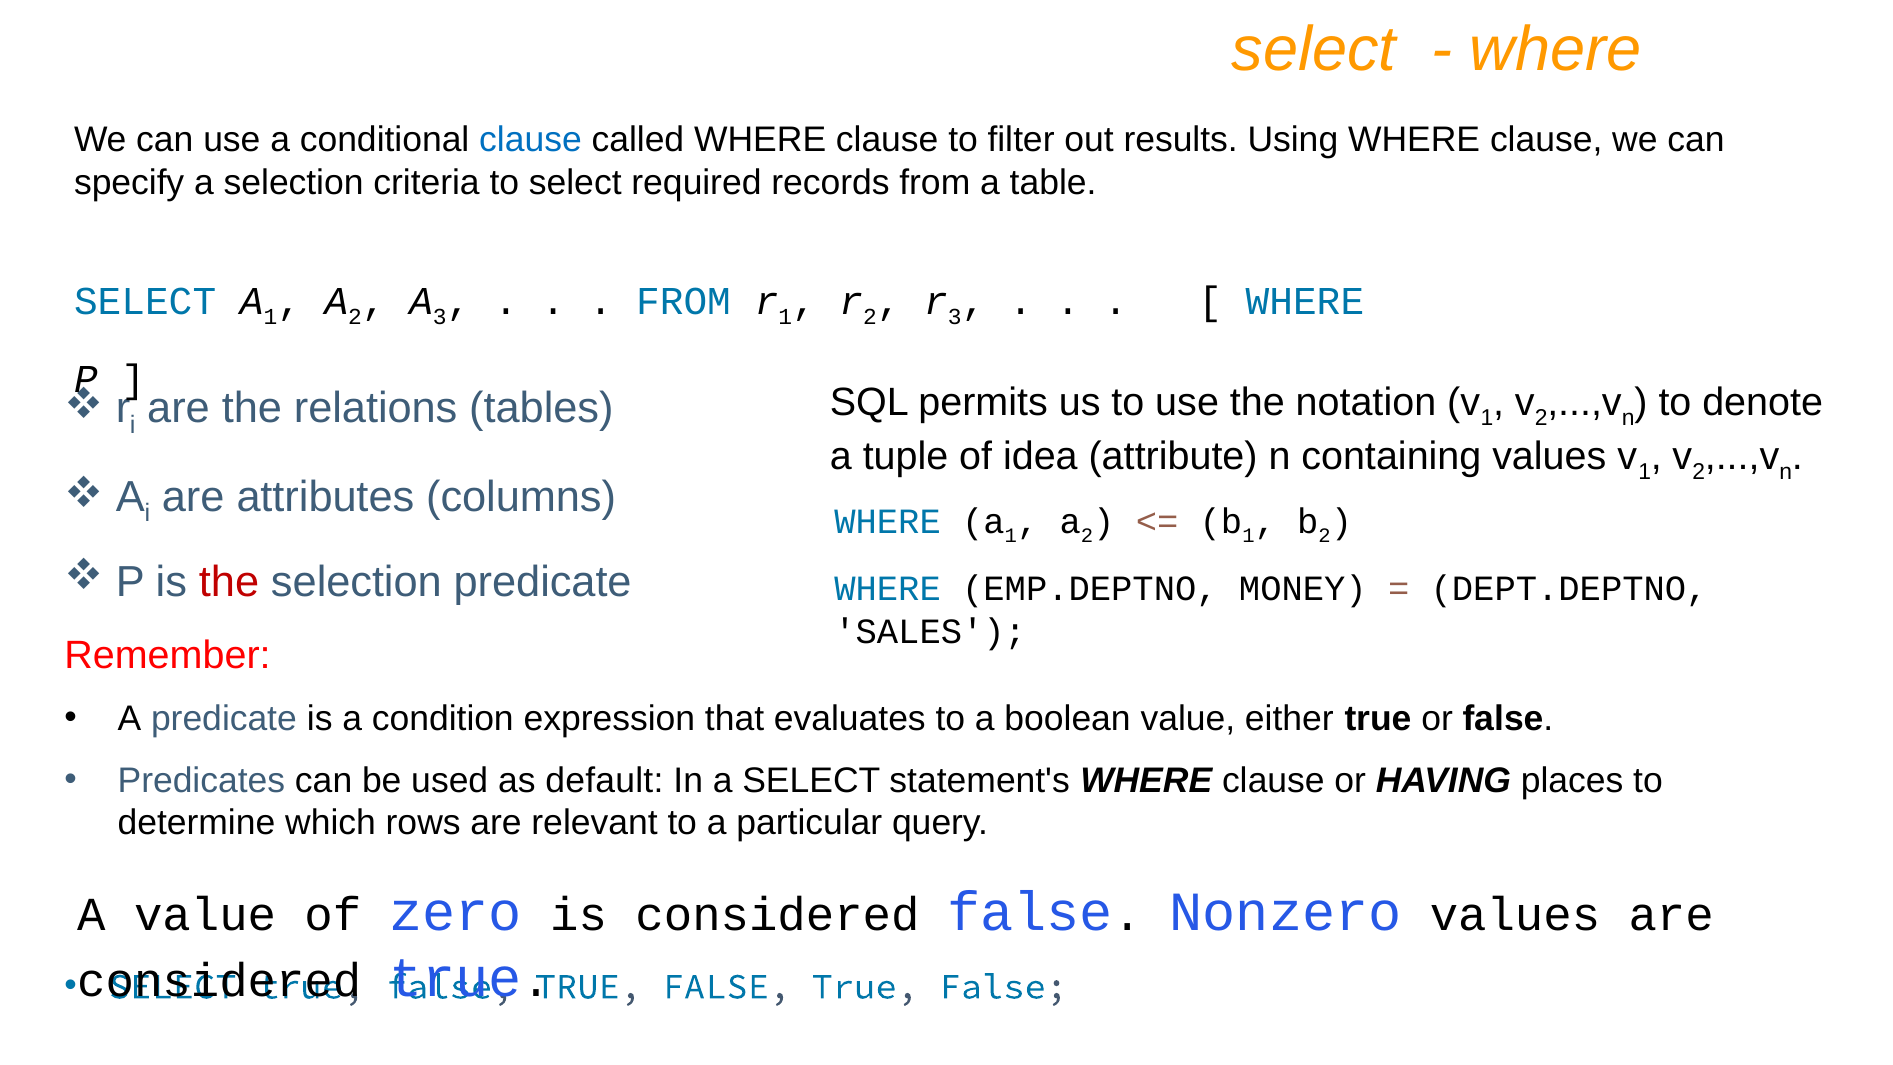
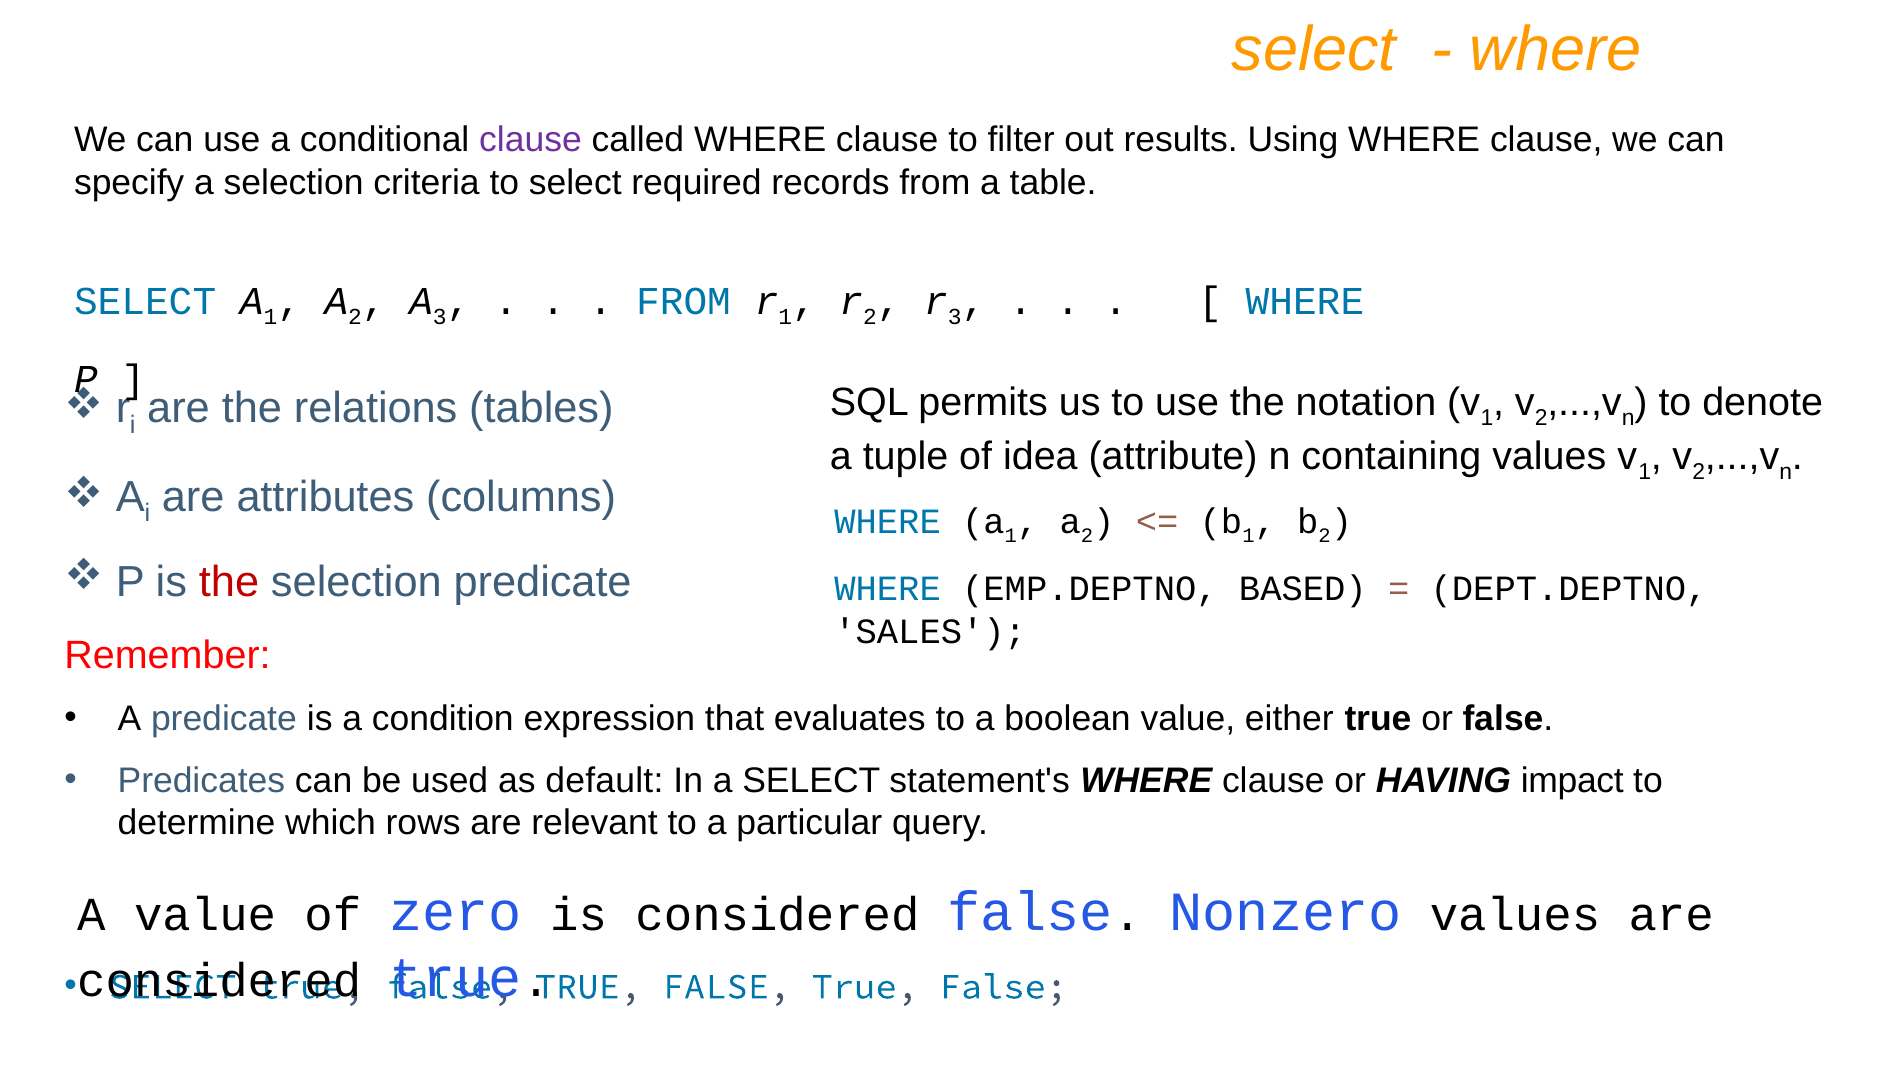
clause colour: blue -> purple (530, 140)
MONEY: MONEY -> BASED (1303, 589)
places: places -> impact (1572, 780)
